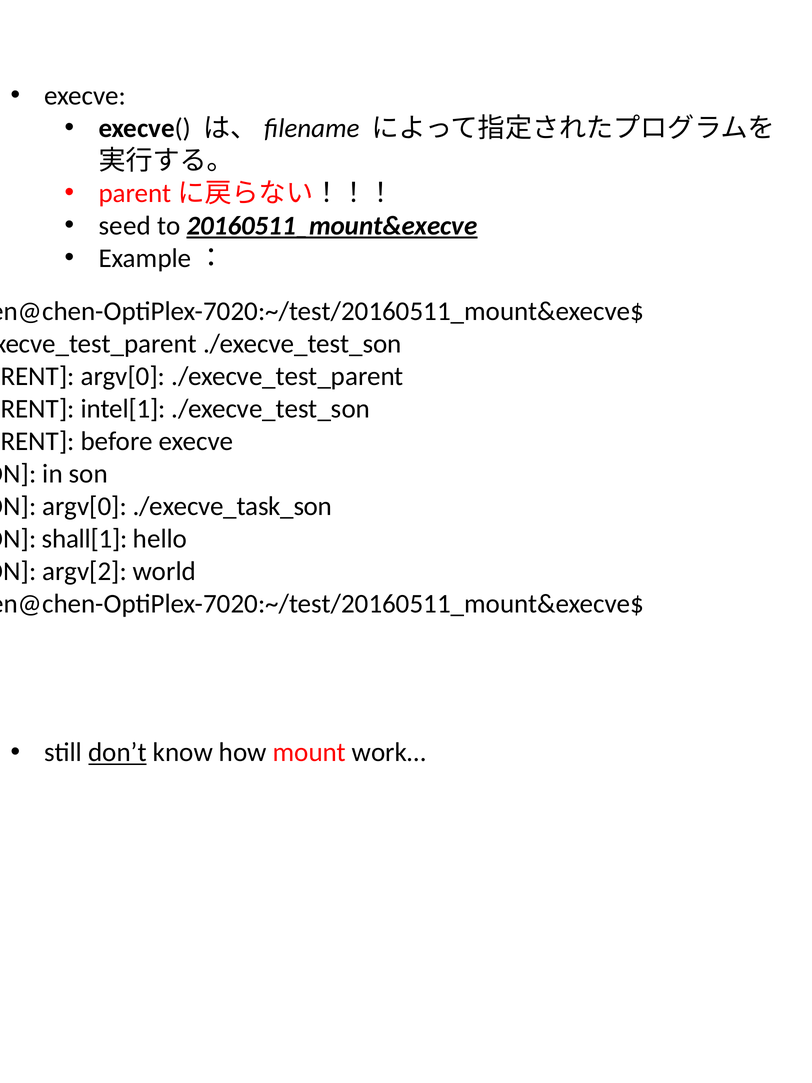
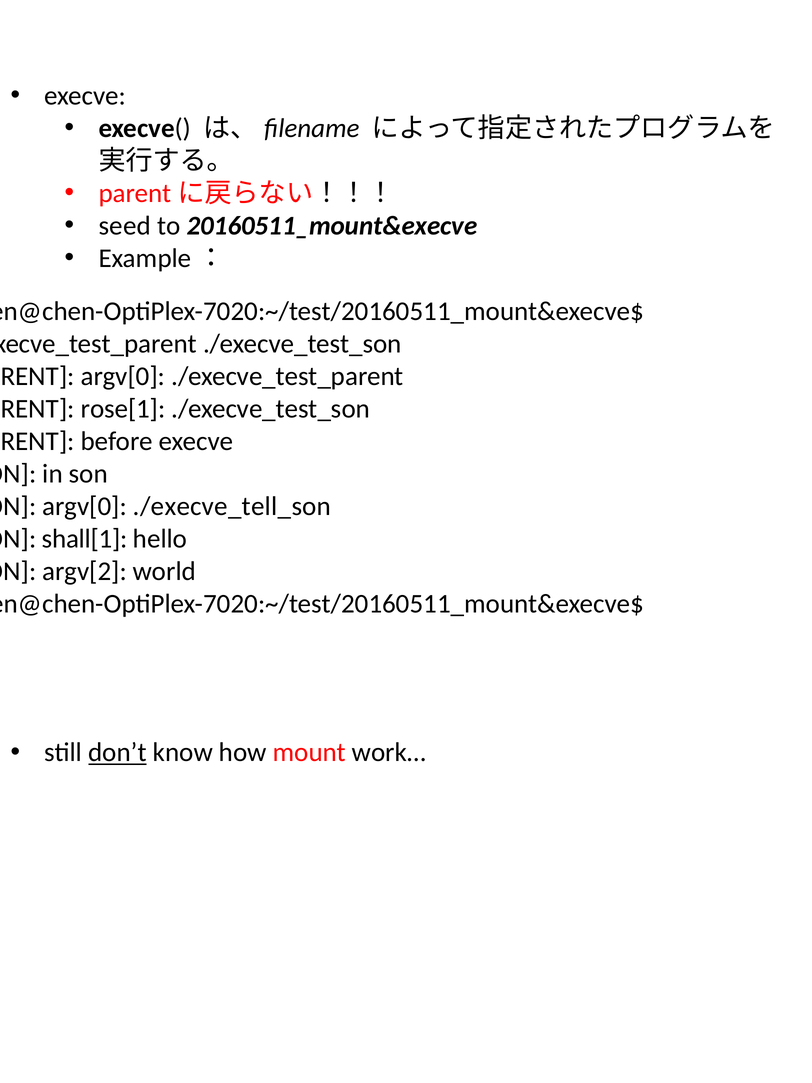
20160511_mount&execve underline: present -> none (332, 226)
intel[1: intel[1 -> rose[1 (123, 409)
./execve_task_son: ./execve_task_son -> ./execve_tell_son (232, 506)
